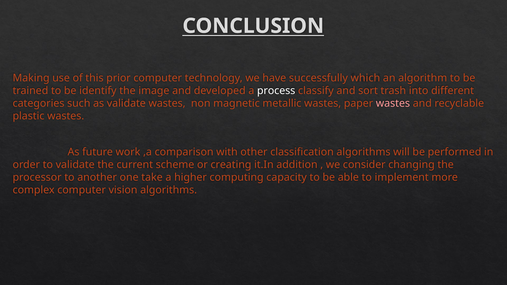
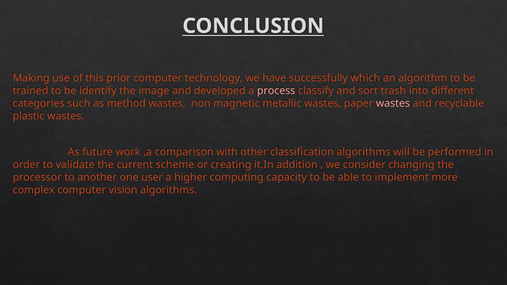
process colour: white -> pink (276, 91)
as validate: validate -> method (126, 103)
take: take -> user (152, 178)
